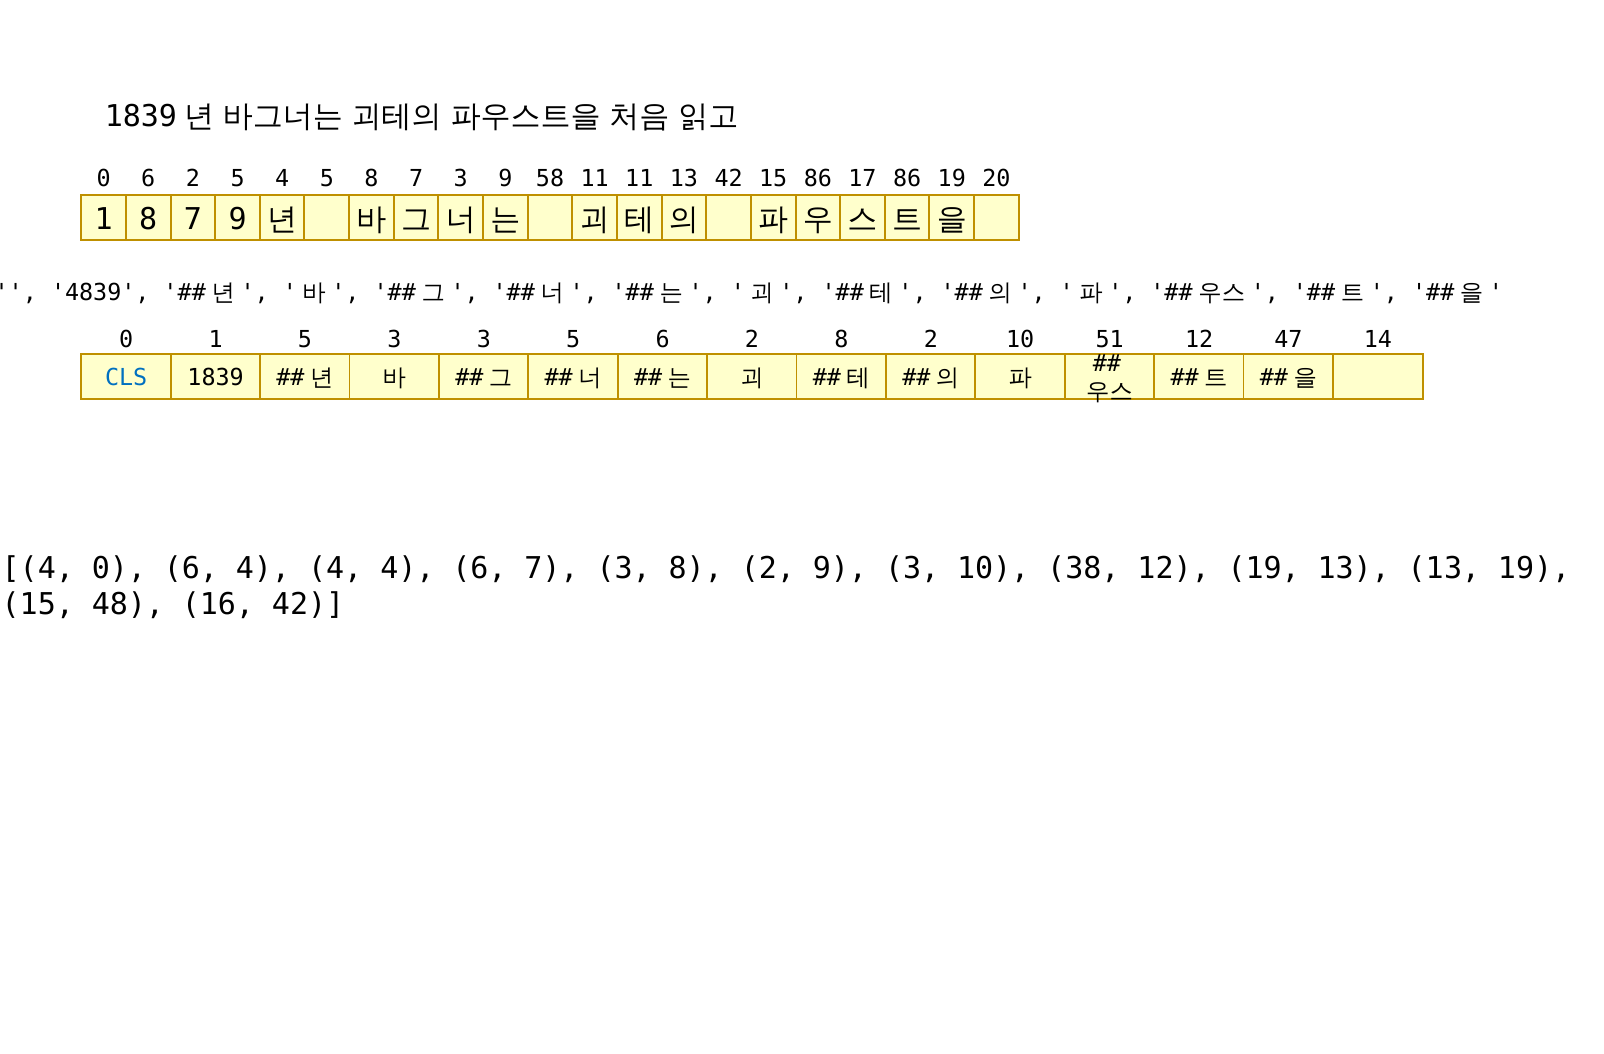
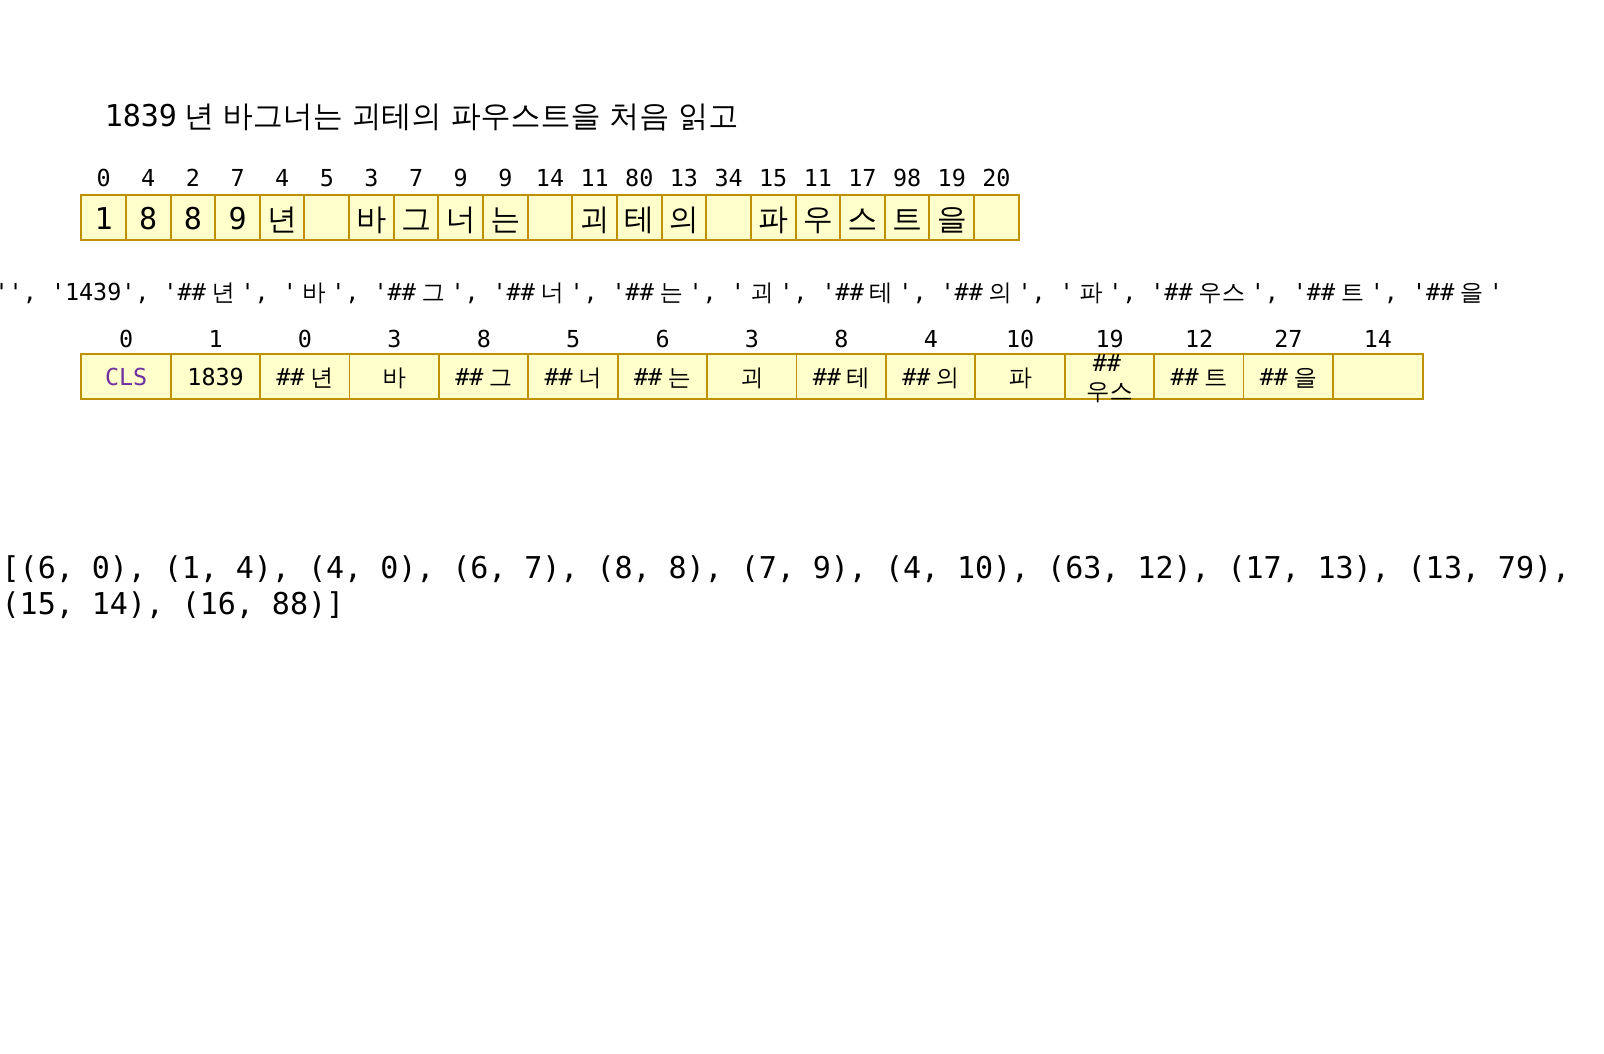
6: 6 -> 4 (148, 178)
2 5: 5 -> 7 (238, 178)
5 8: 8 -> 3 (371, 178)
3: 3 -> 9 (461, 178)
9 58: 58 -> 14 (550, 178)
11 11: 11 -> 80 (639, 178)
13 42: 42 -> 34 (729, 178)
15 86: 86 -> 11 (818, 178)
17 86: 86 -> 98 (907, 178)
1 8 7: 7 -> 8 (193, 219)
4839: 4839 -> 1439 (100, 293)
1 5: 5 -> 0 (305, 340)
3: 3 -> 8 (484, 340)
5 6 2: 2 -> 3 (752, 340)
2: 2 -> 4 (931, 340)
10 51: 51 -> 19 (1110, 340)
47: 47 -> 27 (1288, 340)
CLS colour: blue -> purple (126, 378)
4: 4 -> 6 (38, 568)
6: 6 -> 1 (191, 568)
4 4 4: 4 -> 0 (407, 568)
6 7 3: 3 -> 8 (624, 568)
2: 2 -> 7 (768, 568)
9 3: 3 -> 4 (912, 568)
38: 38 -> 63 (1083, 568)
12 19: 19 -> 17 (1264, 568)
13 19: 19 -> 79 (1534, 568)
15 48: 48 -> 14 (128, 604)
16 42: 42 -> 88 (308, 604)
